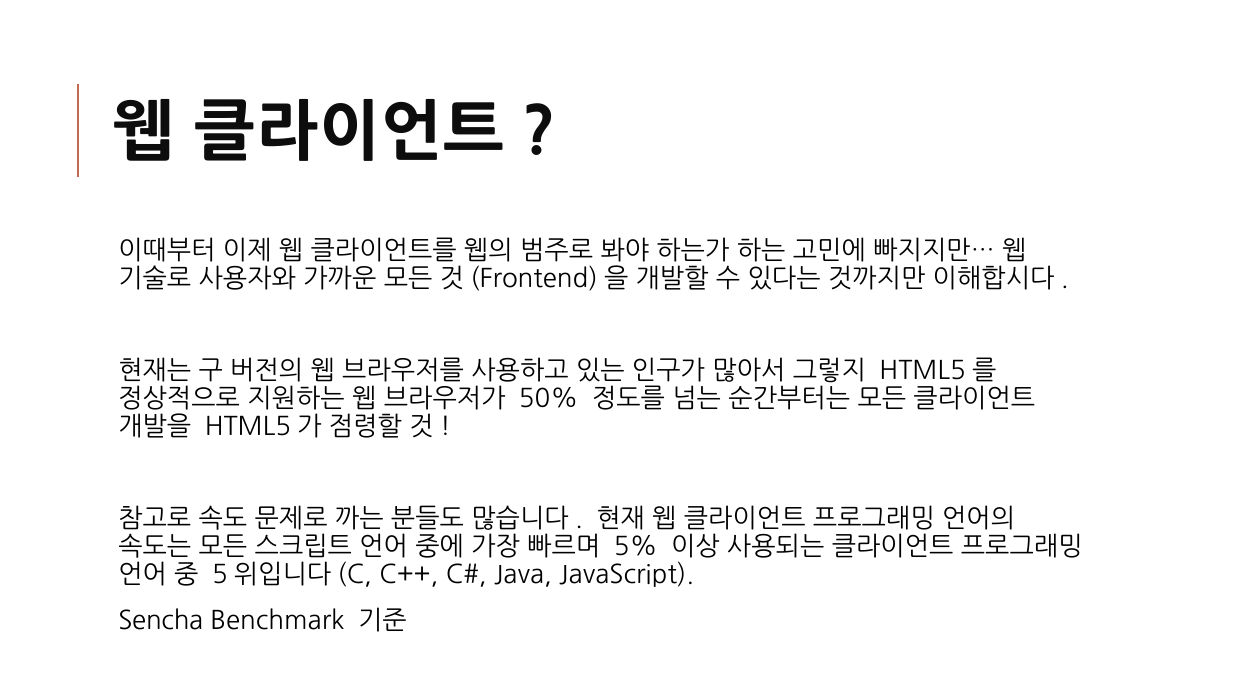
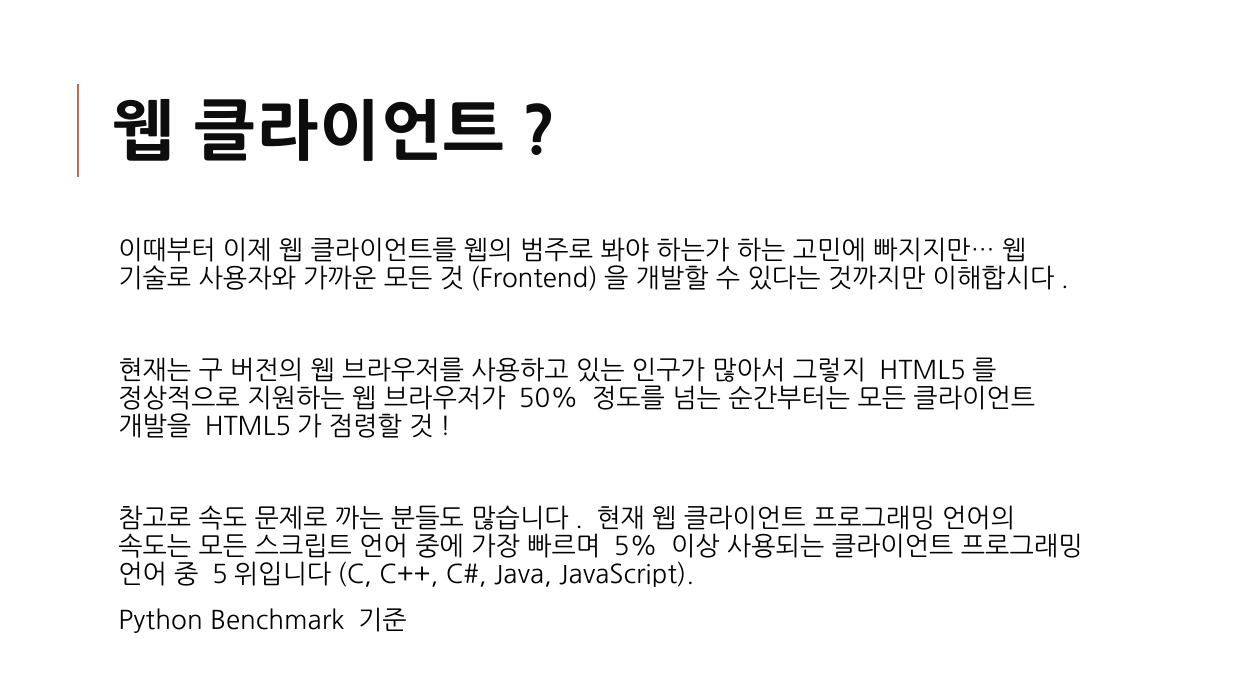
Sencha: Sencha -> Python (161, 621)
